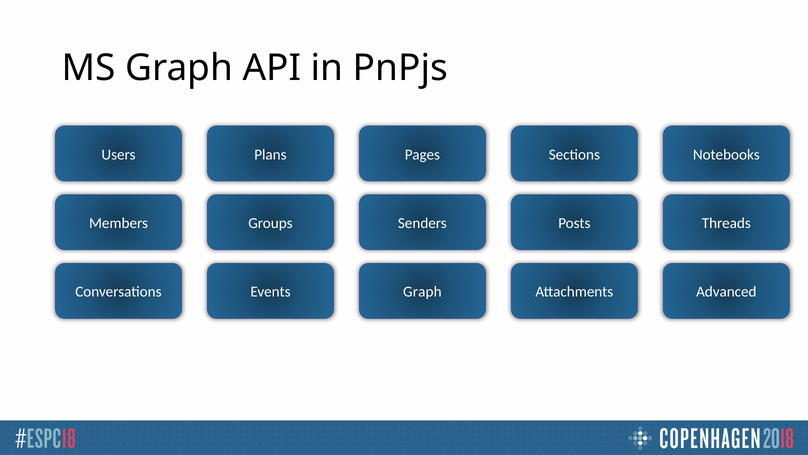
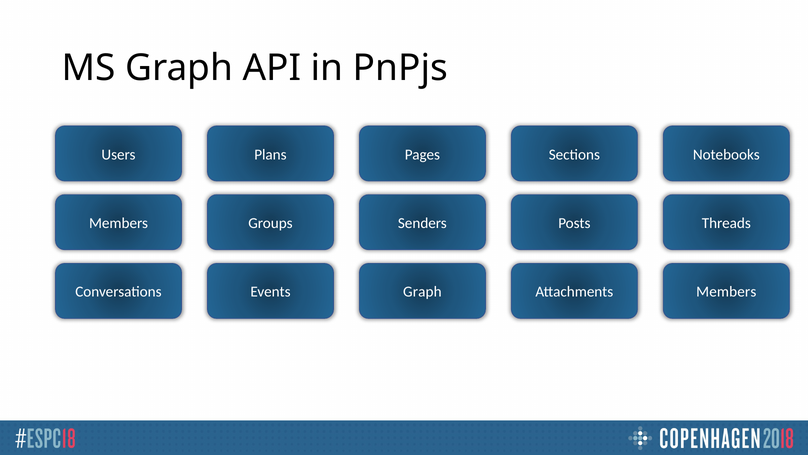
Events Advanced: Advanced -> Members (726, 292)
